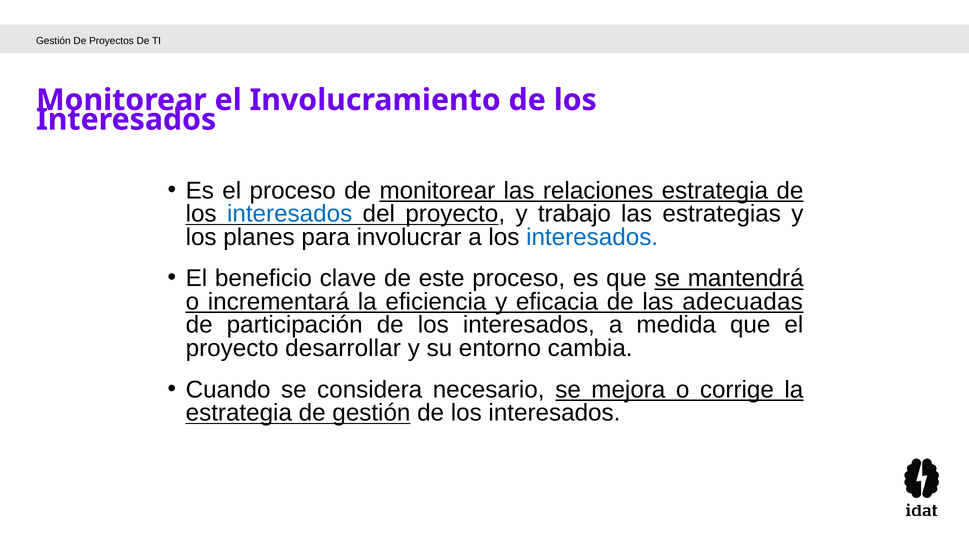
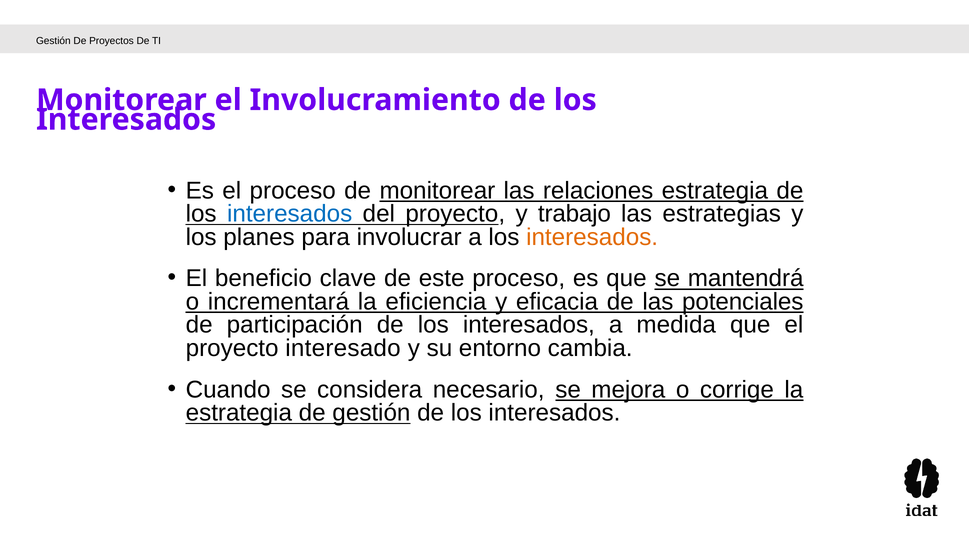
interesados colour: blue -> orange (592, 237)
adecuadas: adecuadas -> potenciales (743, 302)
desarrollar: desarrollar -> interesado (343, 348)
